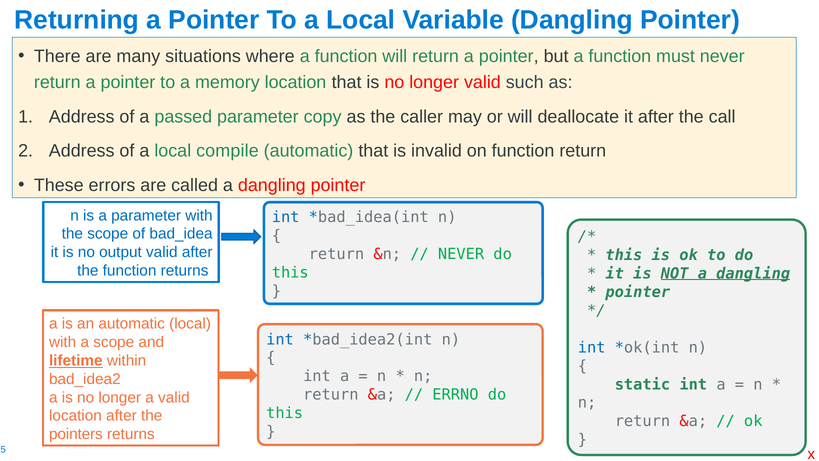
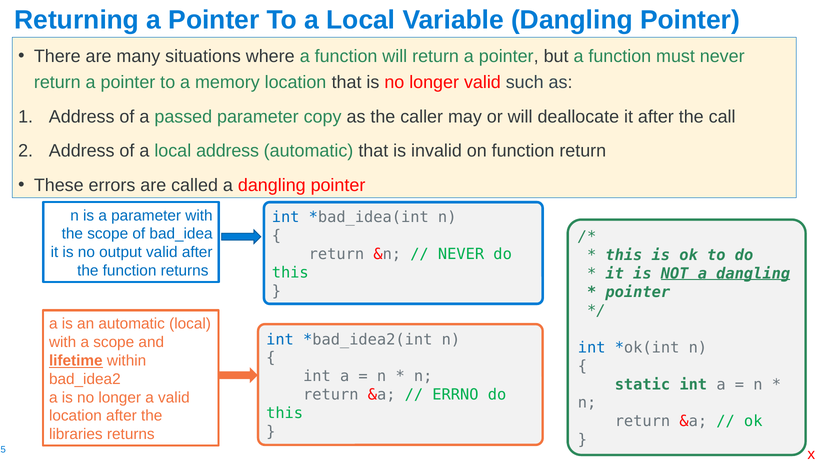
local compile: compile -> address (228, 151)
pointers: pointers -> libraries (76, 434)
